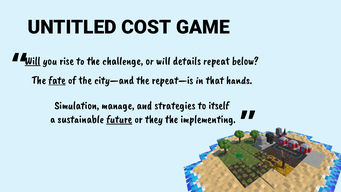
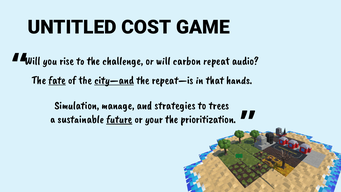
Will underline: present -> none (33, 61)
details: details -> carbon (187, 61)
below: below -> audio (246, 61)
city—and underline: none -> present (114, 80)
itself: itself -> trees (219, 105)
they: they -> your (154, 119)
implementing: implementing -> prioritization (208, 119)
